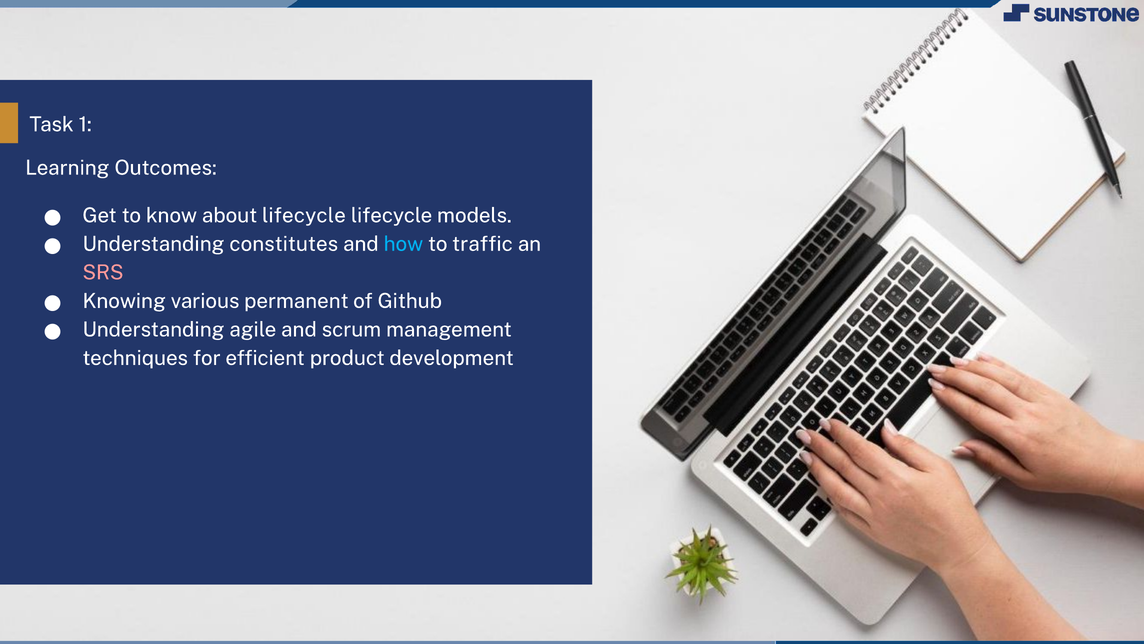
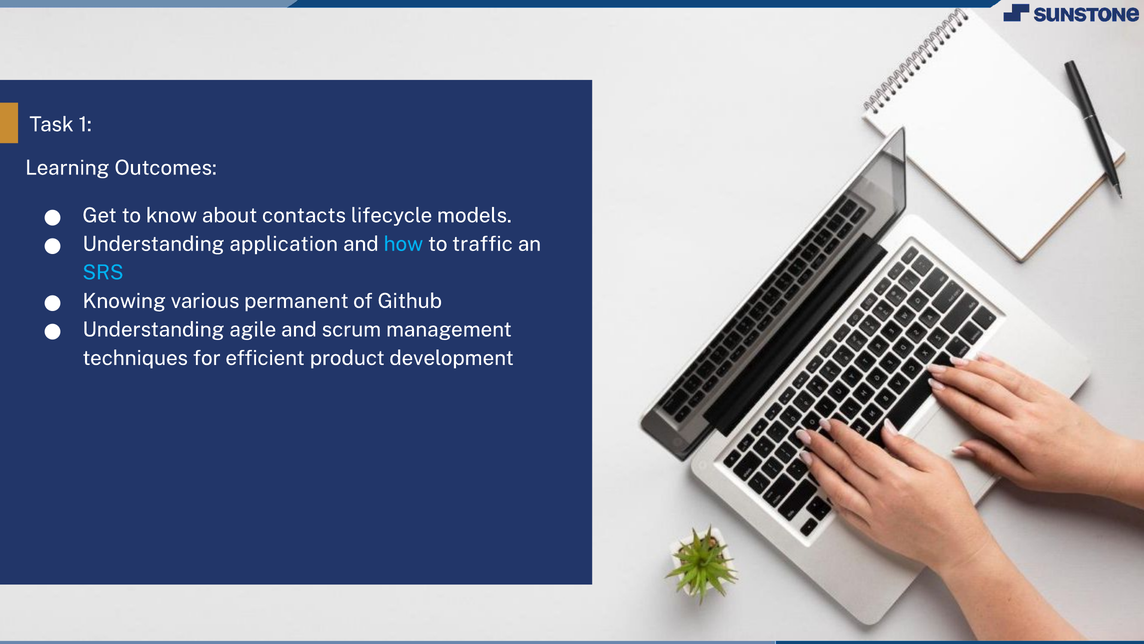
about lifecycle: lifecycle -> contacts (304, 215)
constitutes: constitutes -> application (284, 244)
SRS colour: pink -> light blue (103, 272)
